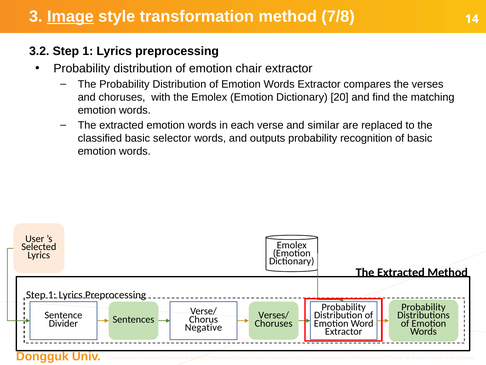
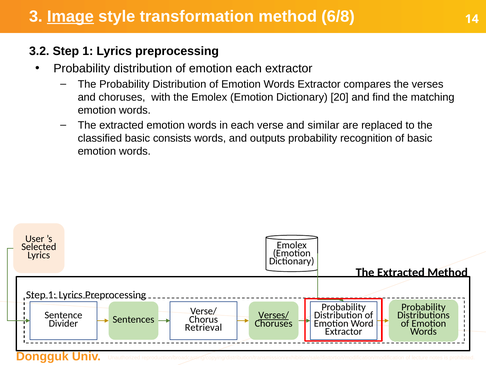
7/8: 7/8 -> 6/8 (338, 16)
emotion chair: chair -> each (249, 68)
selector: selector -> consists (172, 138)
Verses/ underline: none -> present (274, 315)
Negative: Negative -> Retrieval (203, 327)
